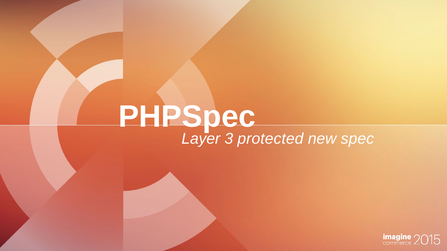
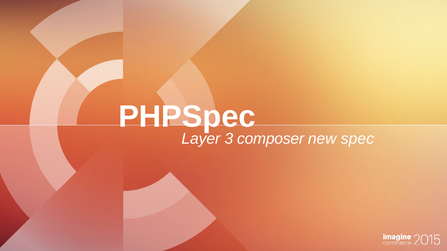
protected: protected -> composer (271, 139)
